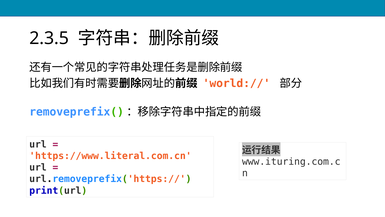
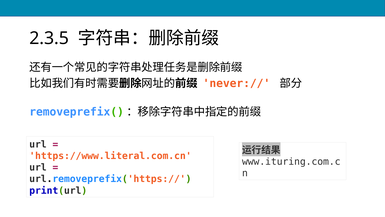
world://: world:// -> never:// (236, 83)
